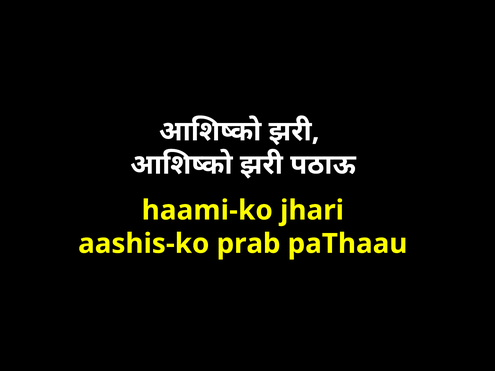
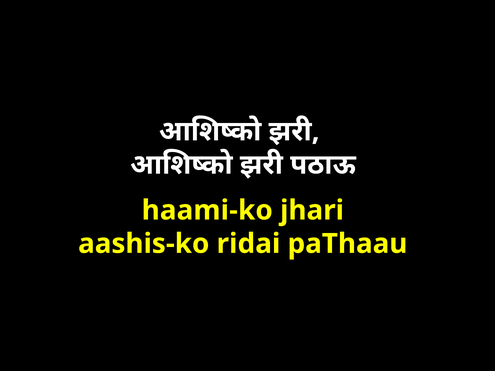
prab: prab -> ridai (248, 244)
